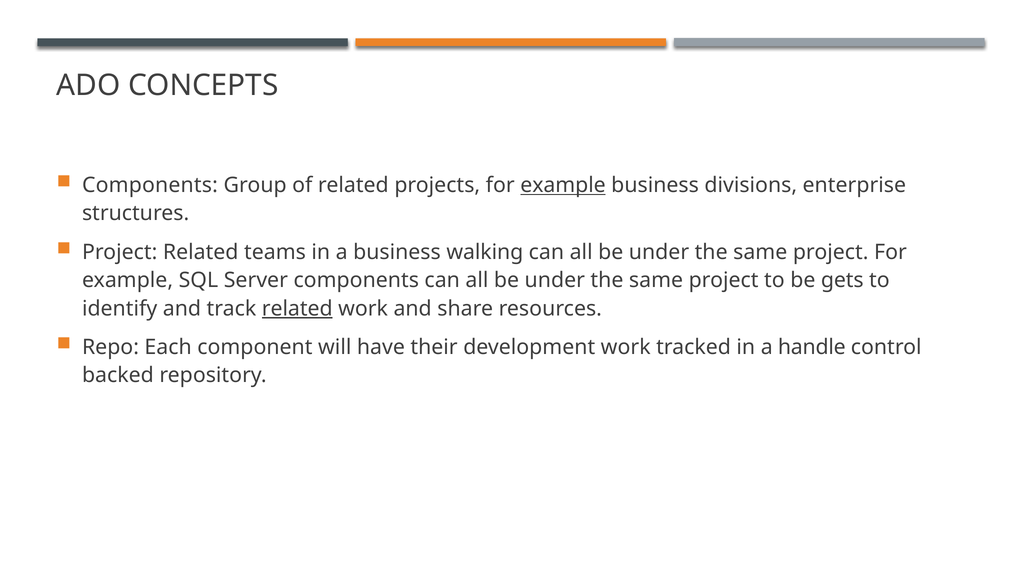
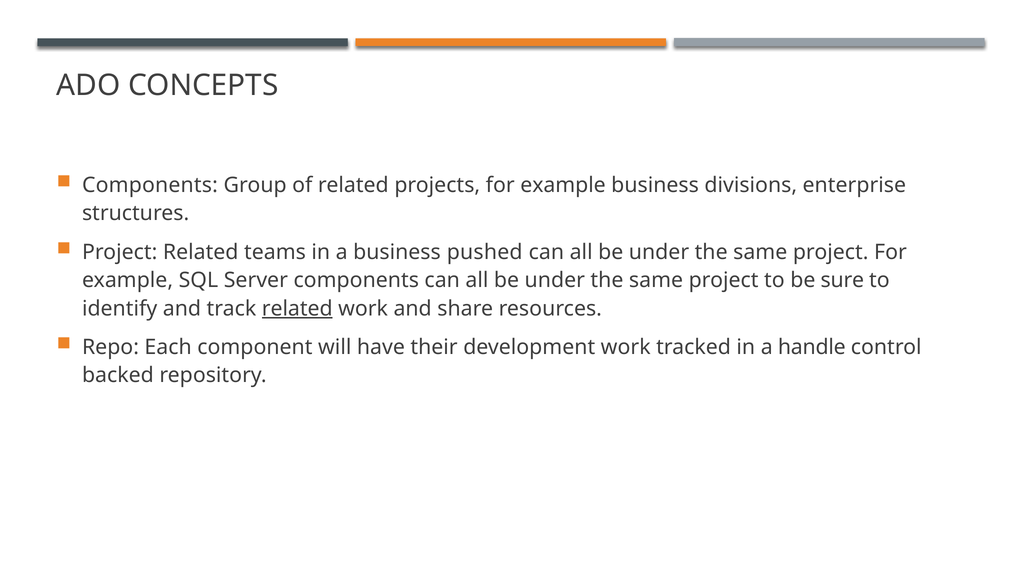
example underline: present -> none (563, 185)
walking: walking -> pushed (485, 252)
gets: gets -> sure (842, 280)
